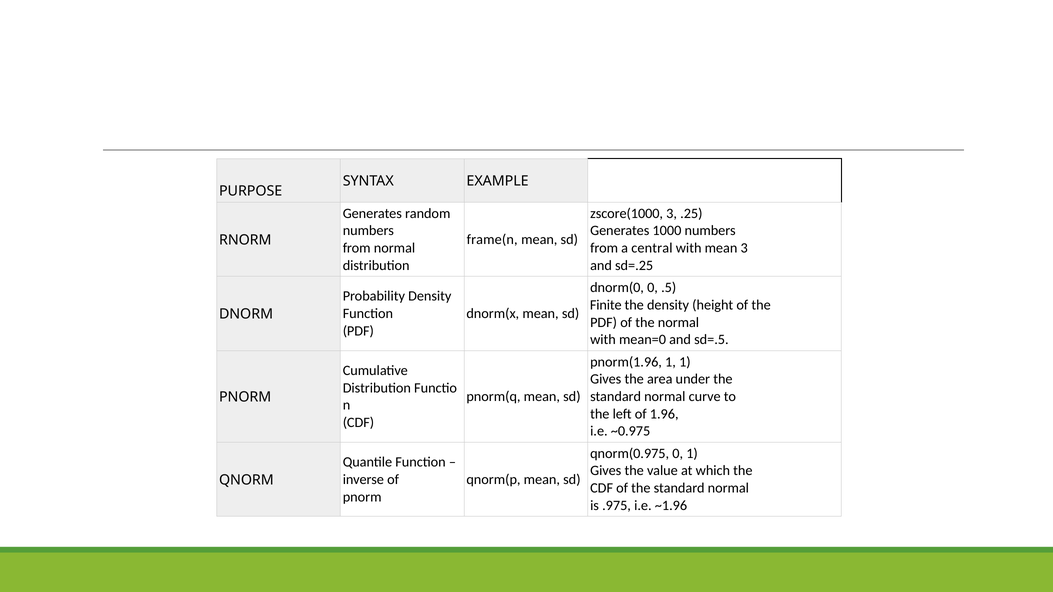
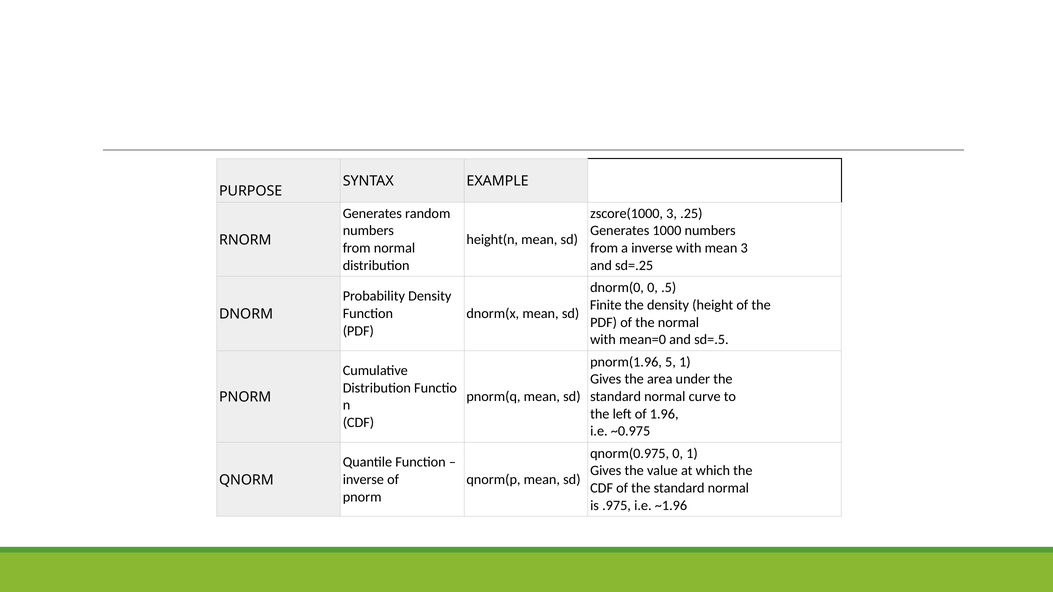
frame(n: frame(n -> height(n (492, 240)
a central: central -> inverse (652, 248)
pnorm(1.96 1: 1 -> 5 (670, 362)
